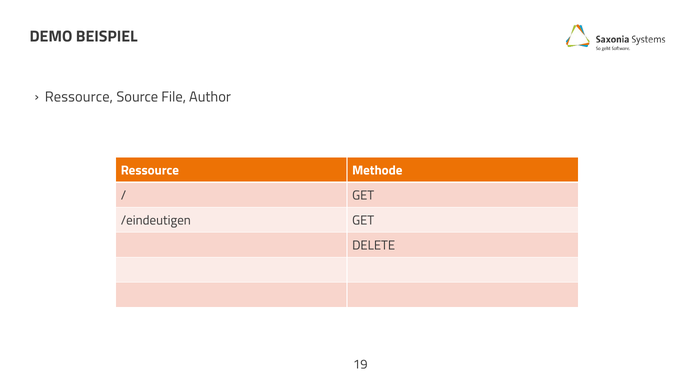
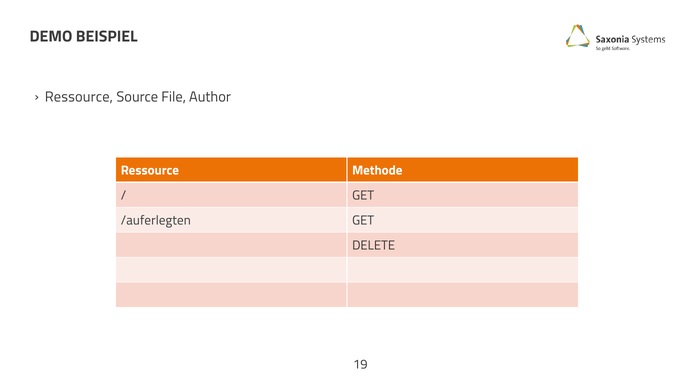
/eindeutigen: /eindeutigen -> /auferlegten (156, 220)
